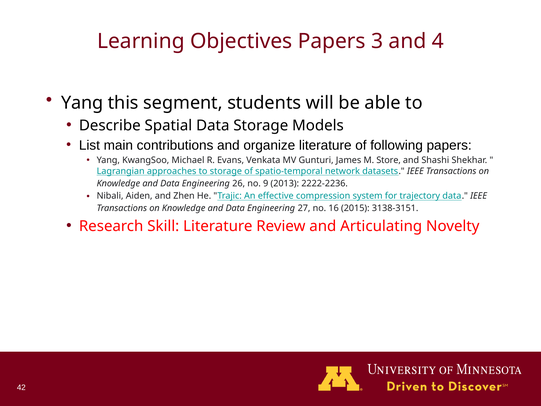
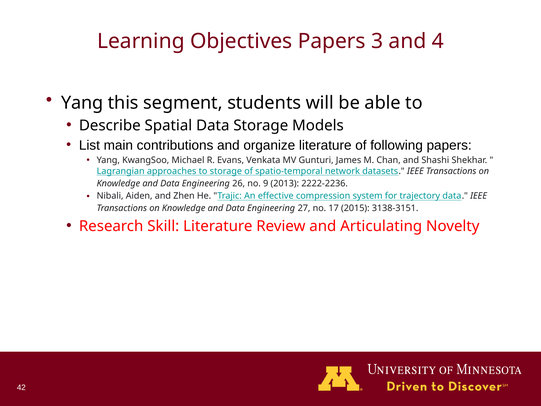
Store: Store -> Chan (389, 160)
16: 16 -> 17 (334, 208)
